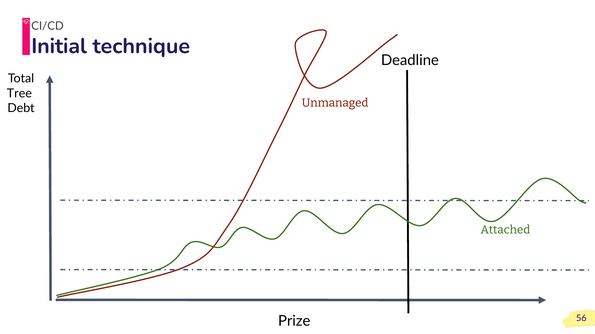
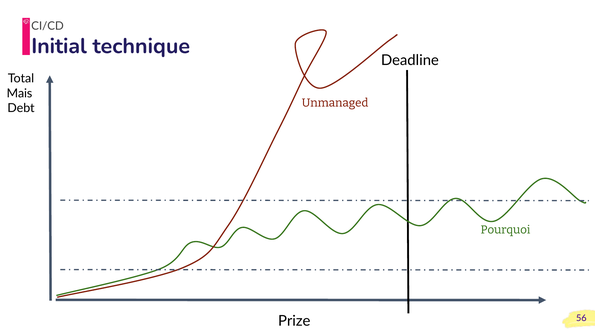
Tree: Tree -> Mais (19, 94)
Attached: Attached -> Pourquoi (505, 230)
